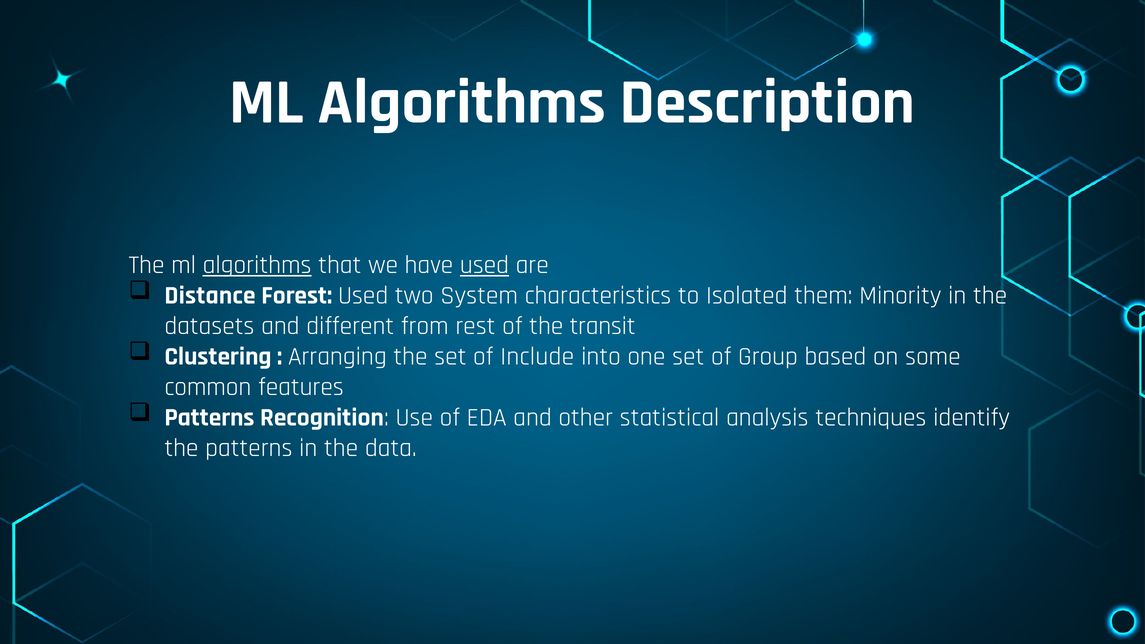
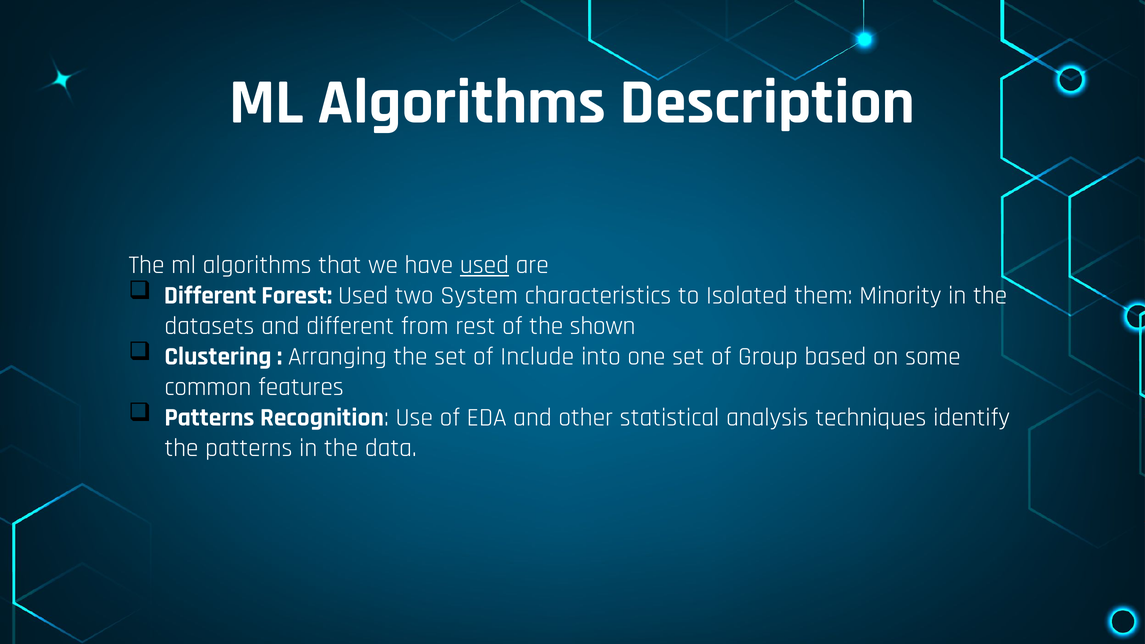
algorithms underline: present -> none (257, 265)
Distance: Distance -> Different (210, 295)
transit: transit -> shown (603, 326)
